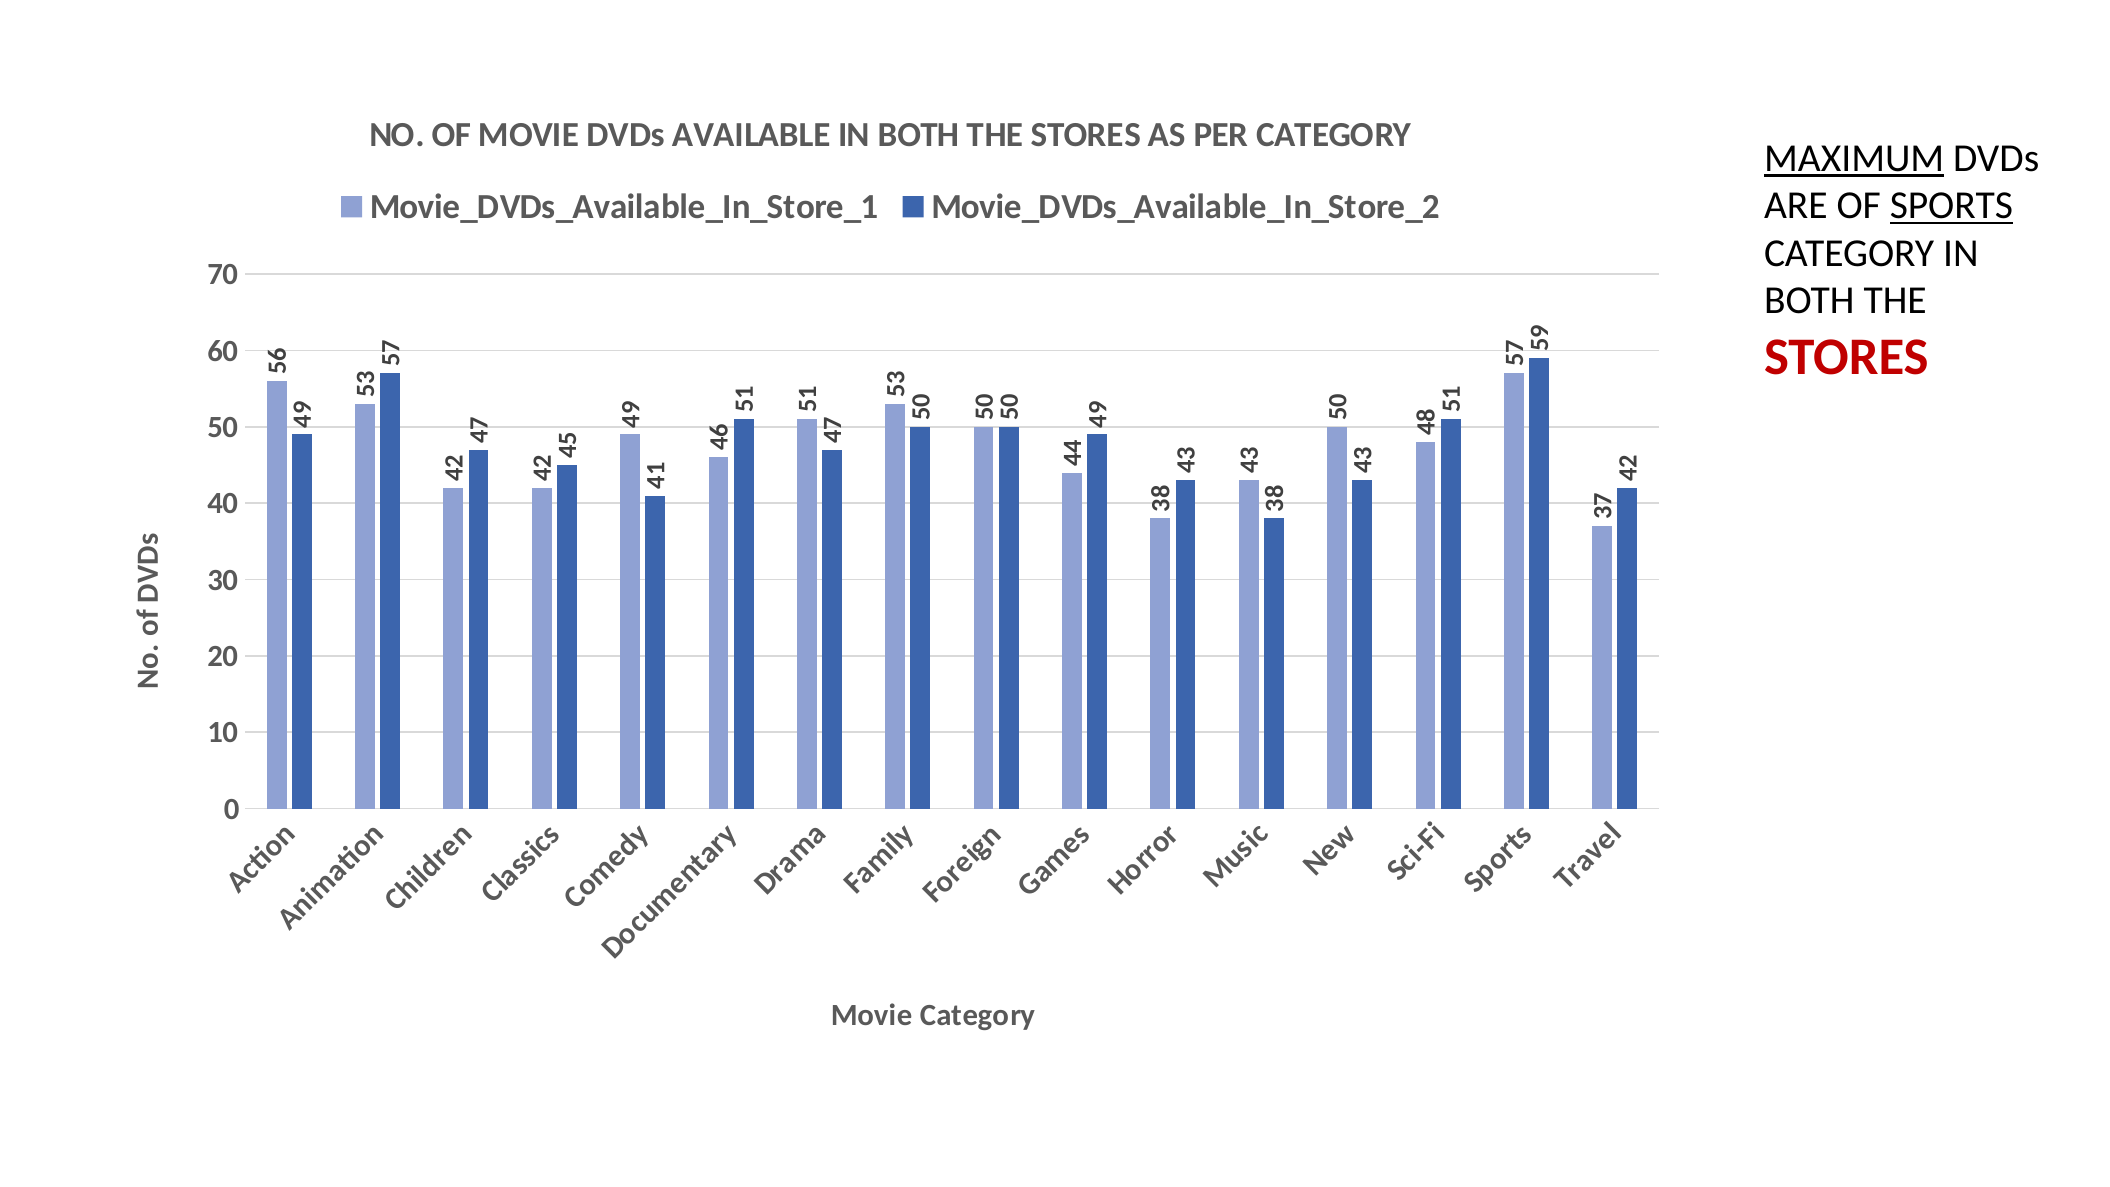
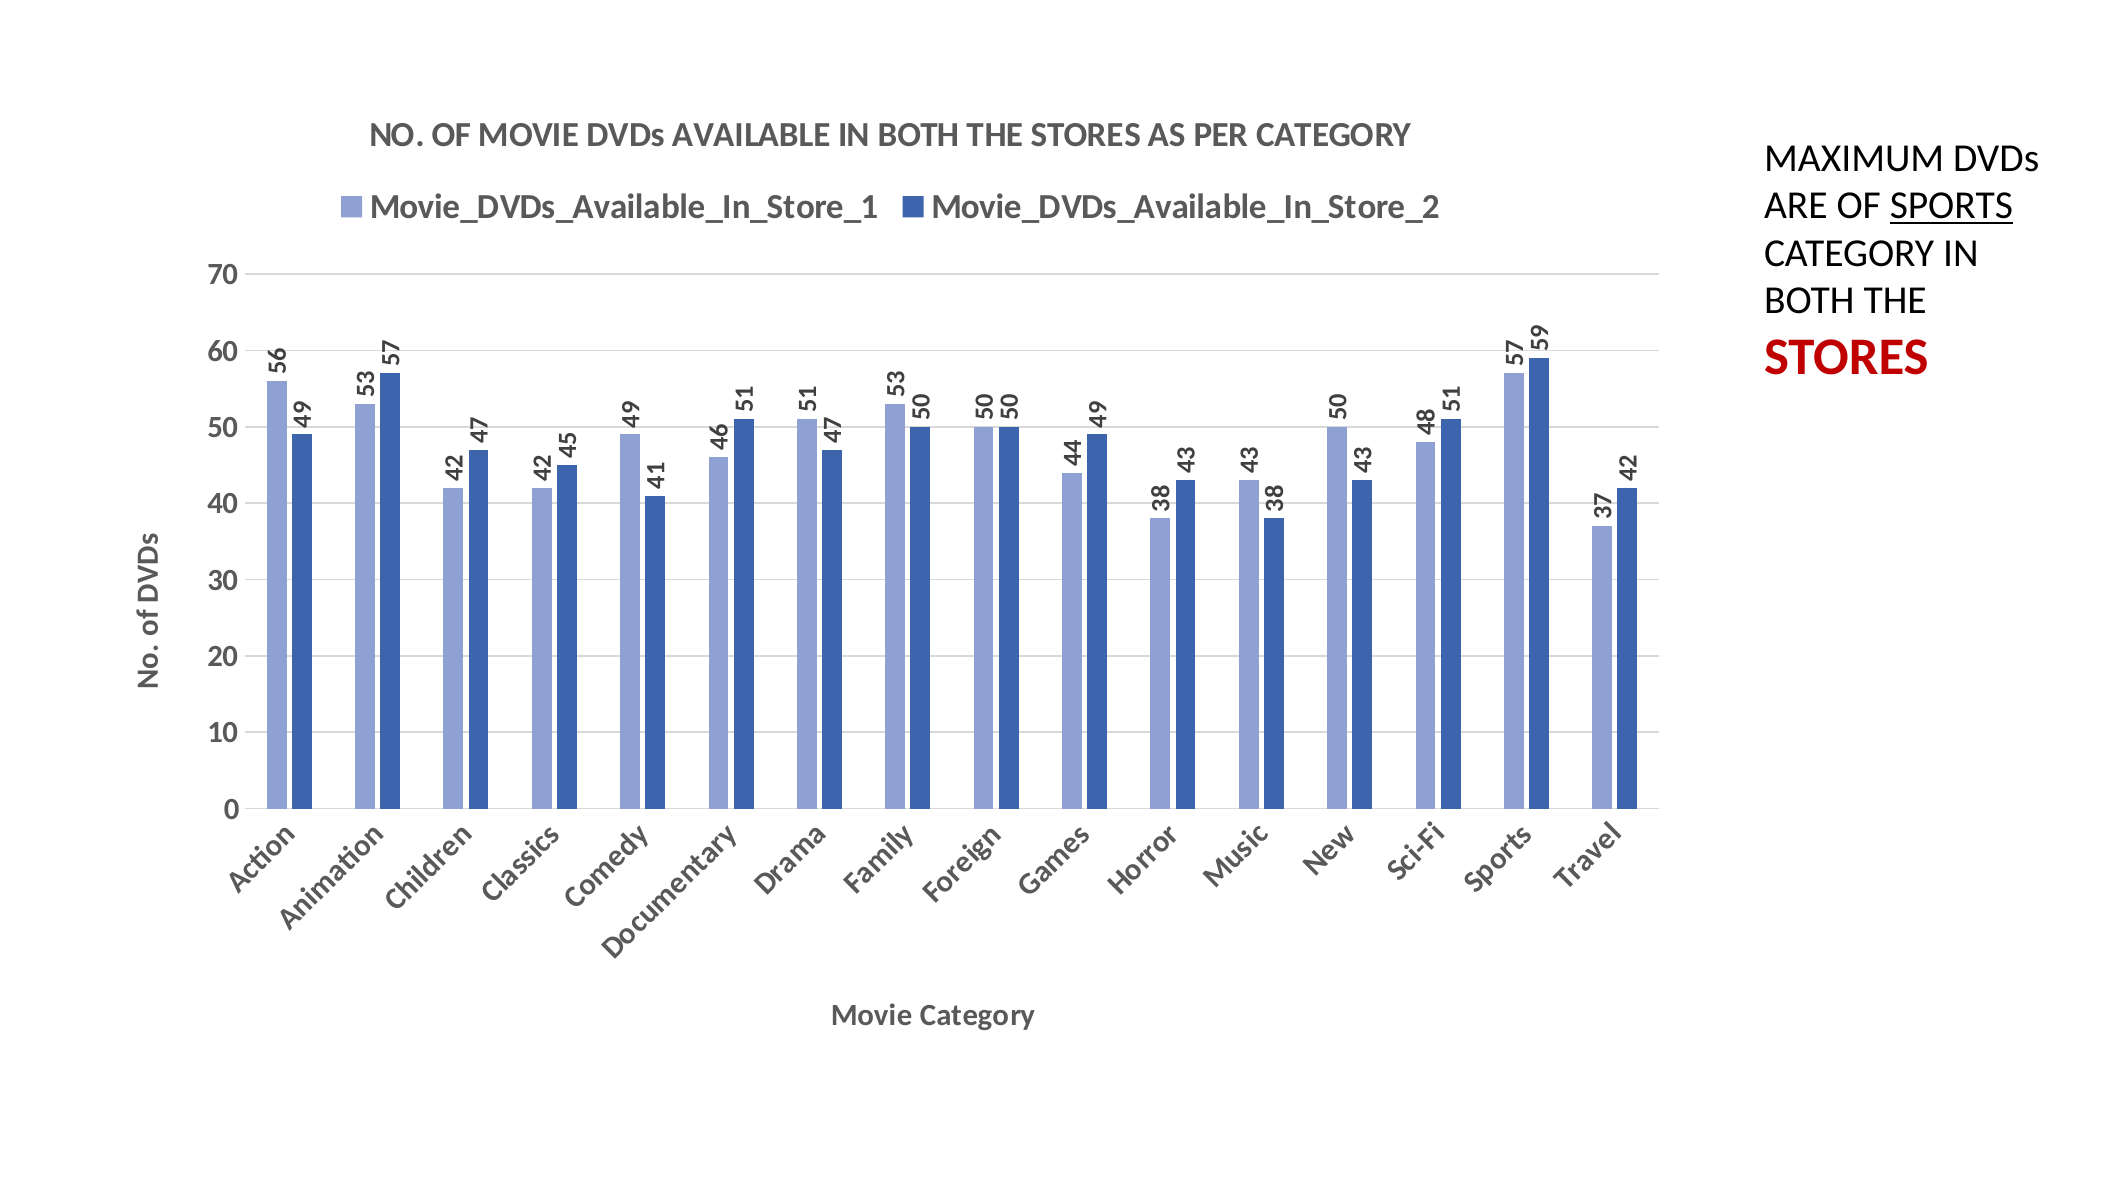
MAXIMUM underline: present -> none (1854, 158)
